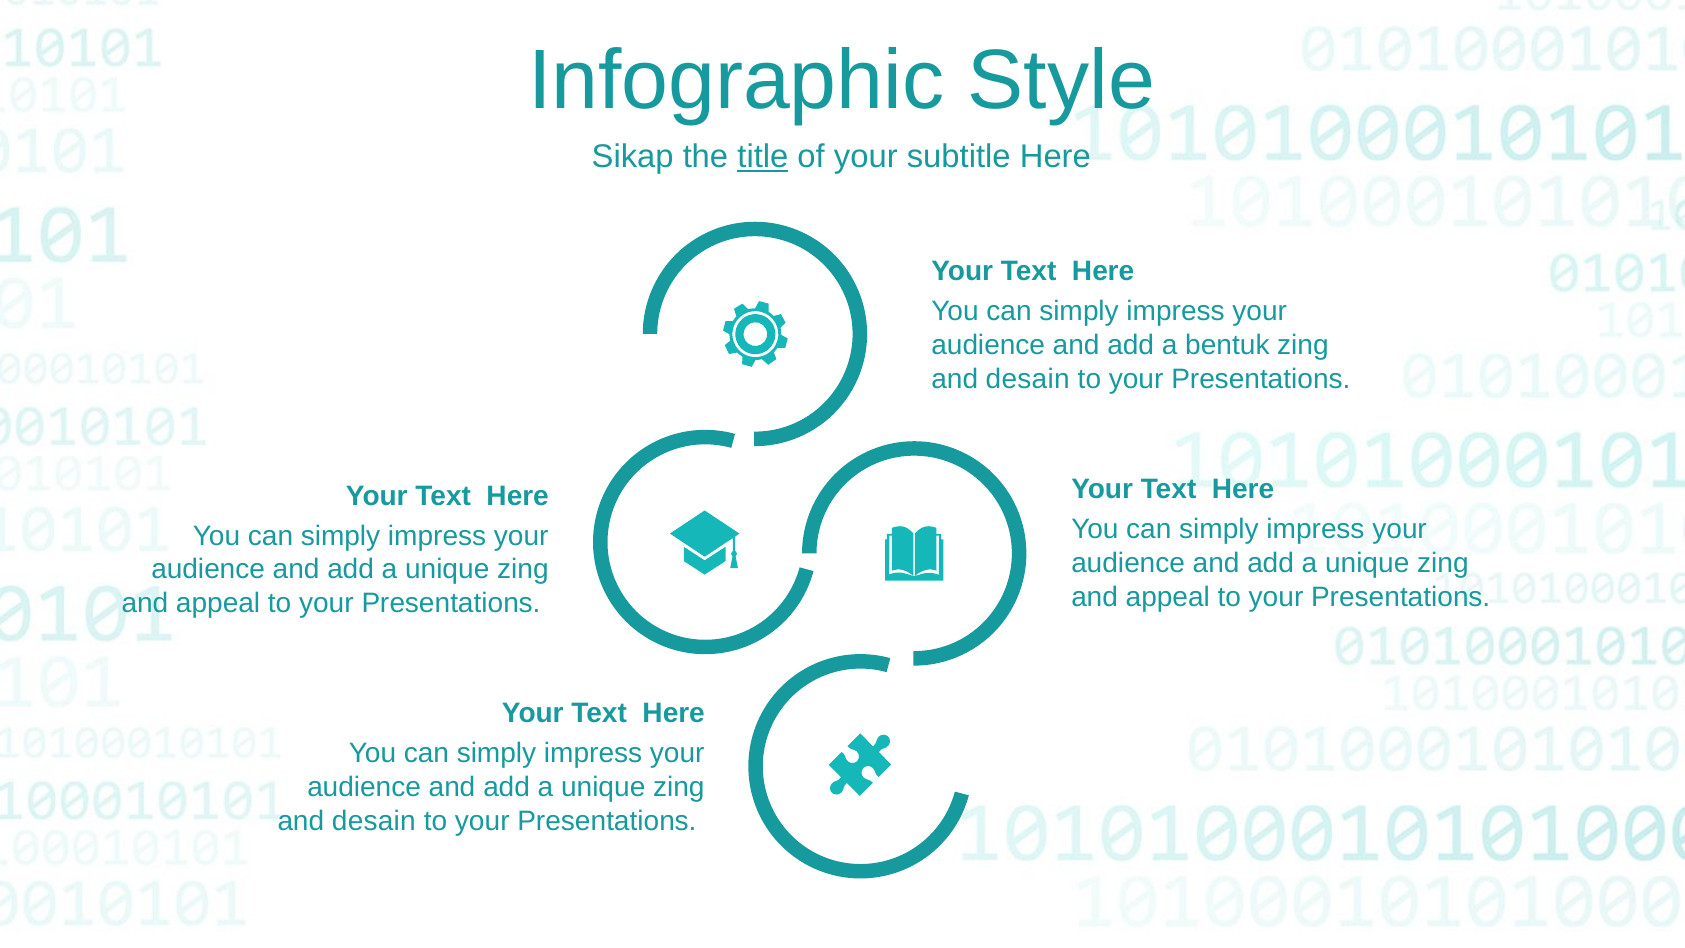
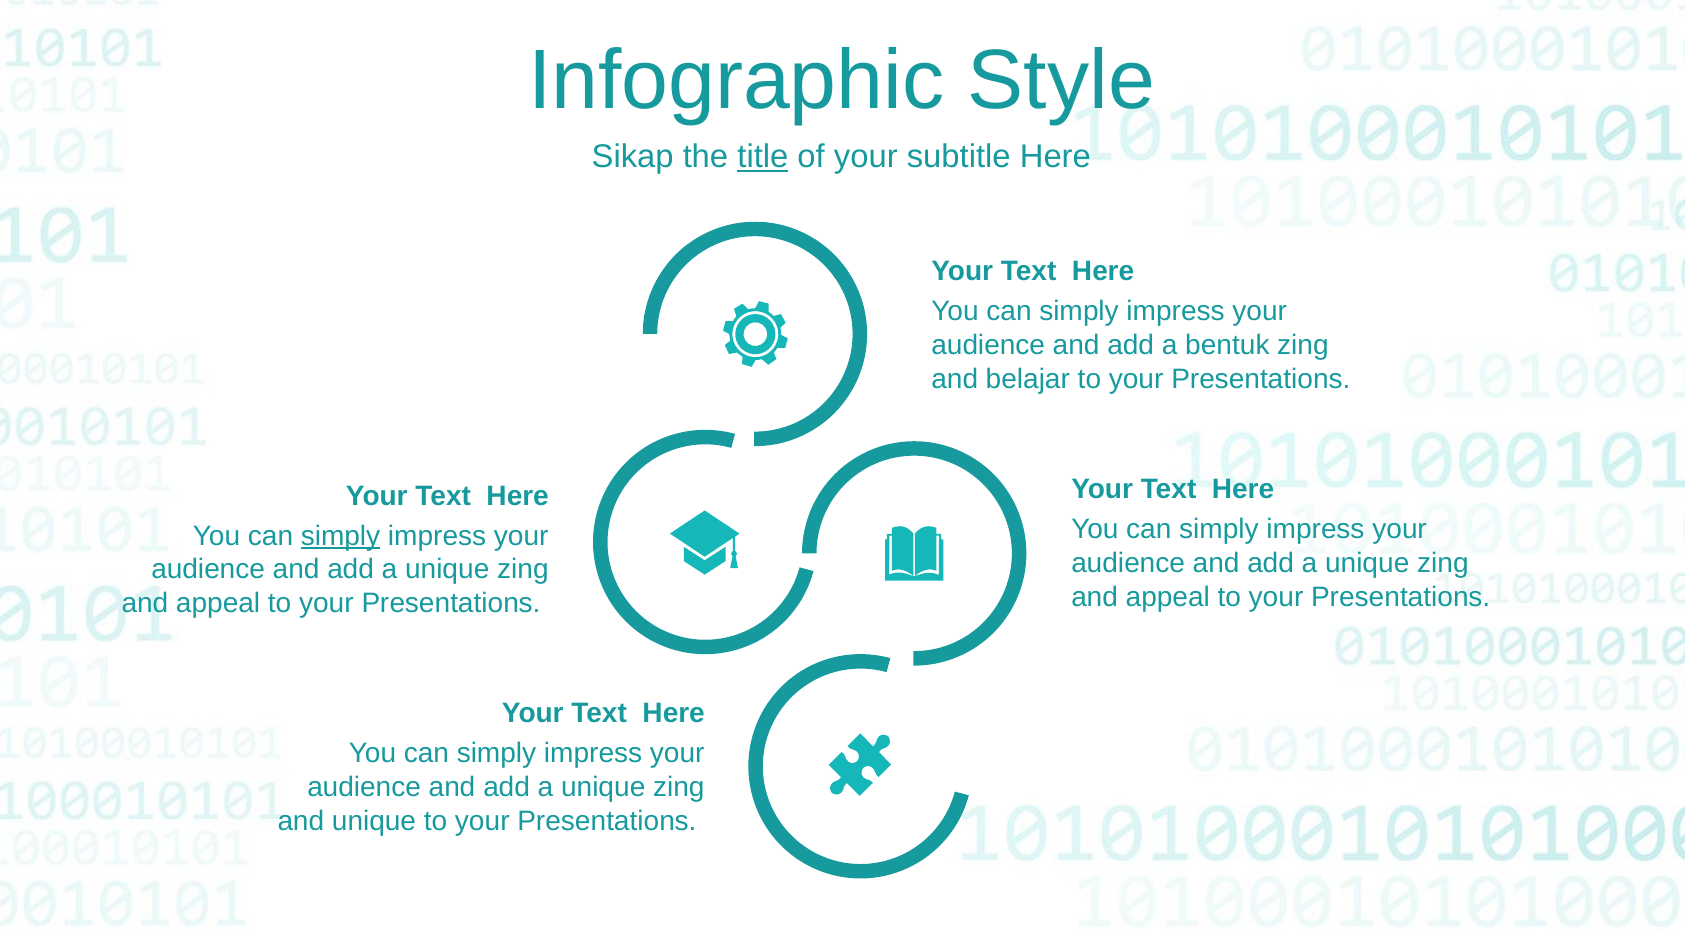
desain: desain -> belajar (1028, 379)
simply underline: none -> present (341, 536)
desain: desain -> unique (374, 821)
